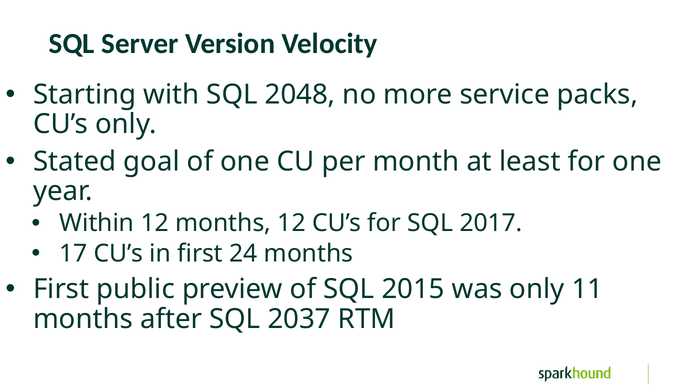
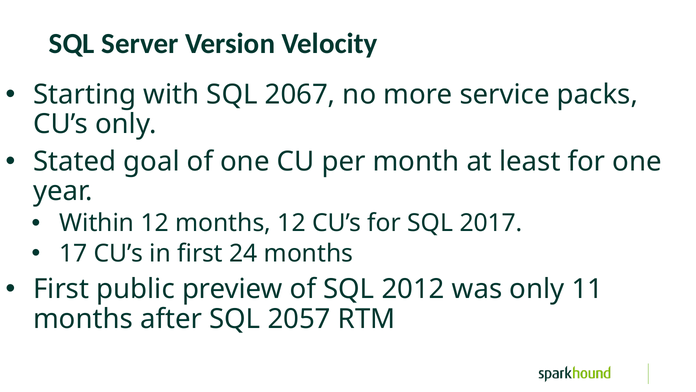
2048: 2048 -> 2067 (300, 94)
2015: 2015 -> 2012 (413, 289)
2037: 2037 -> 2057 (299, 319)
